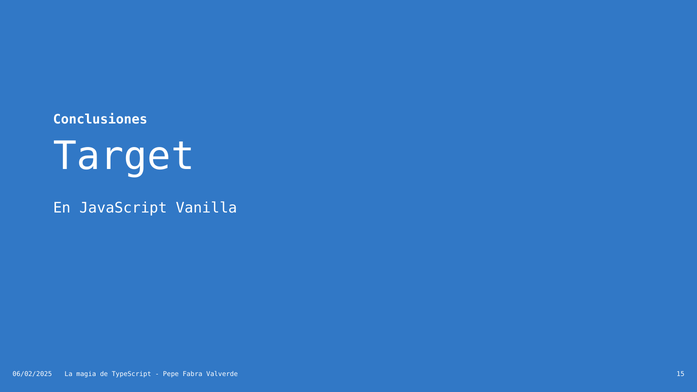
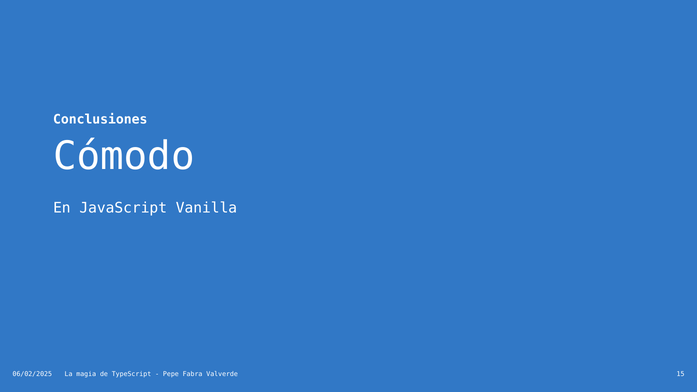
Target: Target -> Cómodo (124, 156)
